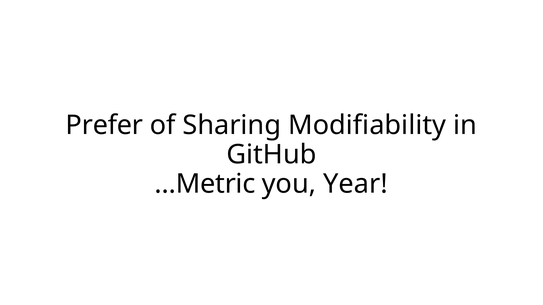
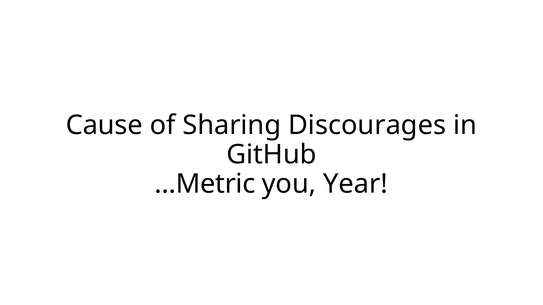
Prefer: Prefer -> Cause (104, 125)
Modifiability: Modifiability -> Discourages (367, 125)
